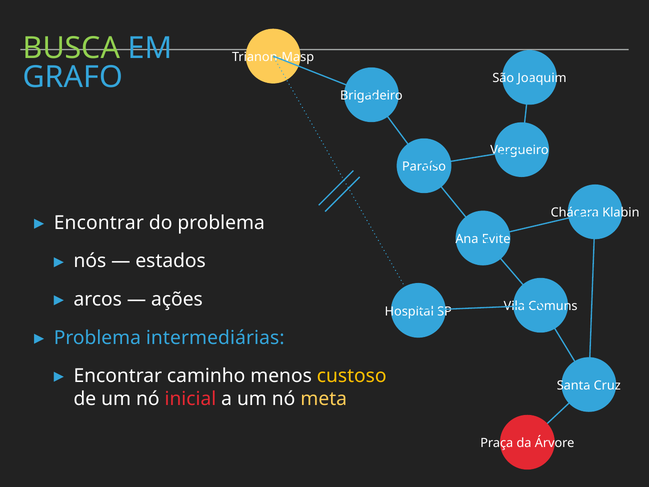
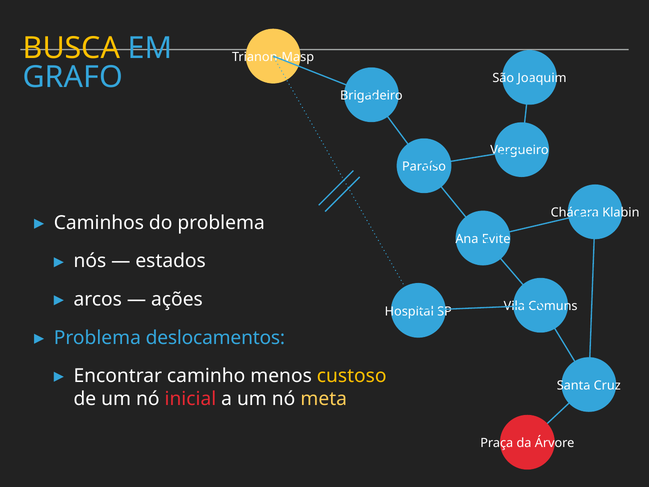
BUSCA colour: light green -> yellow (71, 48)
Encontrar: Encontrar -> Caminhos (99, 223)
intermediárias: intermediárias -> deslocamentos (215, 338)
